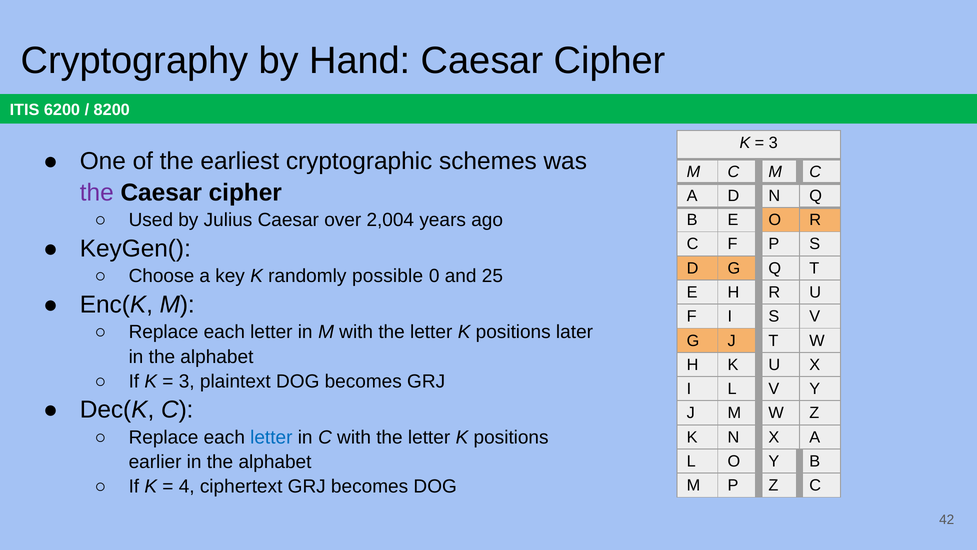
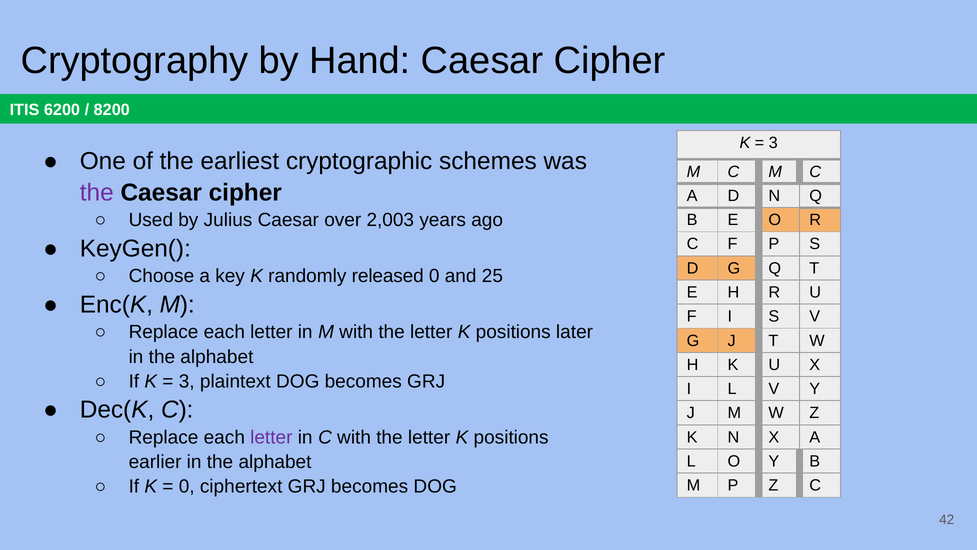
2,004: 2,004 -> 2,003 (390, 220)
possible: possible -> released (388, 276)
letter colour: blue -> purple (271, 437)
4: 4 -> 0 (187, 486)
